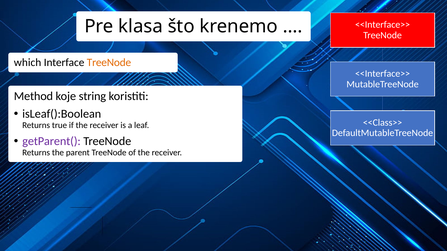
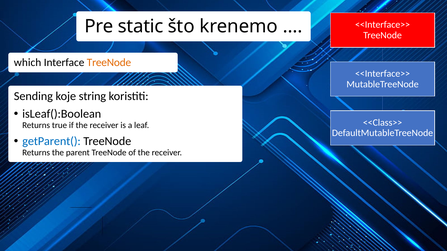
klasa: klasa -> static (141, 26)
Method: Method -> Sending (33, 96)
getParent( colour: purple -> blue (51, 141)
